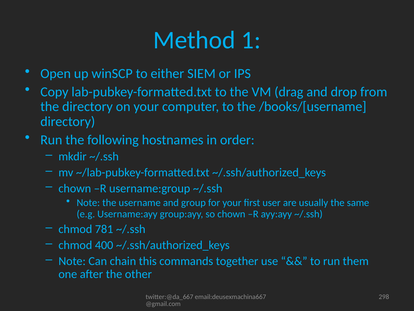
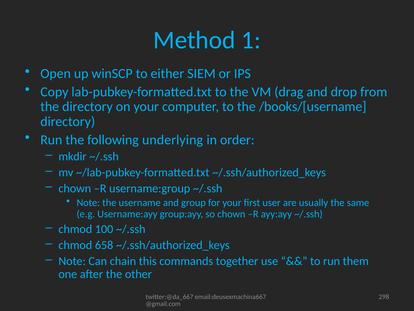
hostnames: hostnames -> underlying (173, 140)
781: 781 -> 100 (104, 229)
400: 400 -> 658 (104, 245)
